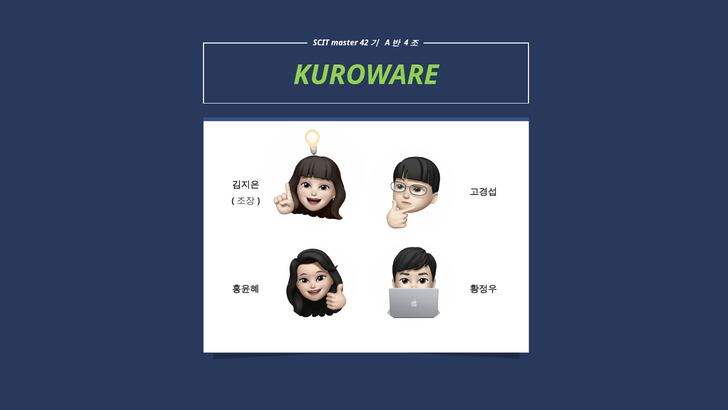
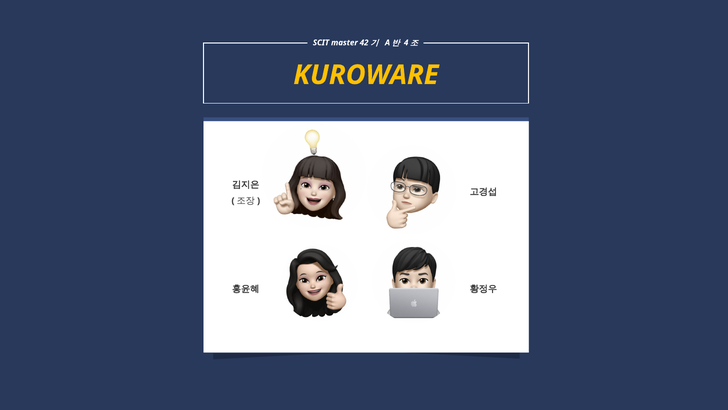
KUROWARE colour: light green -> yellow (366, 75)
